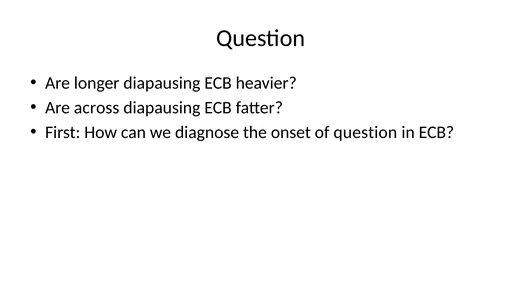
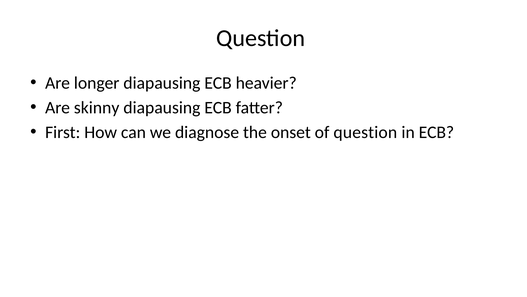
across: across -> skinny (97, 108)
